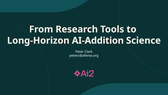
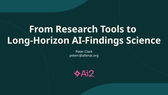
AI-Addition: AI-Addition -> AI-Findings (98, 40)
